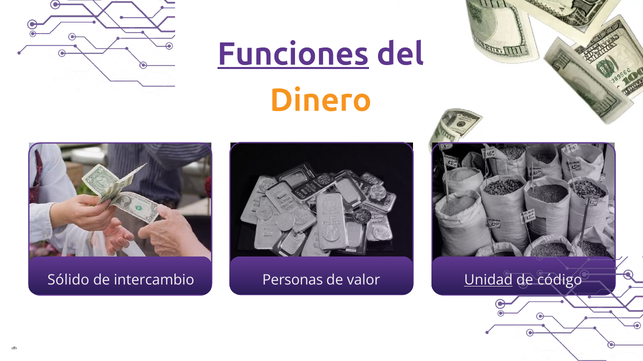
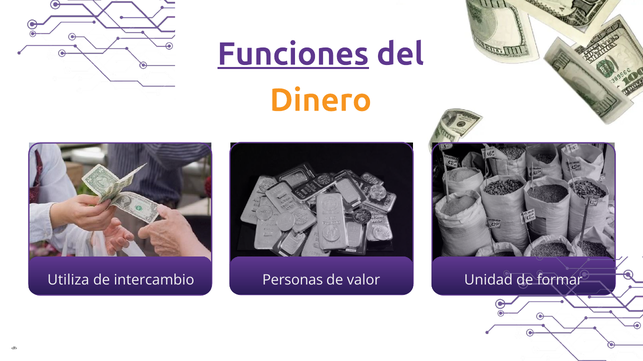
Sólido: Sólido -> Utiliza (68, 281)
Unidad underline: present -> none (488, 281)
código: código -> formar (560, 281)
